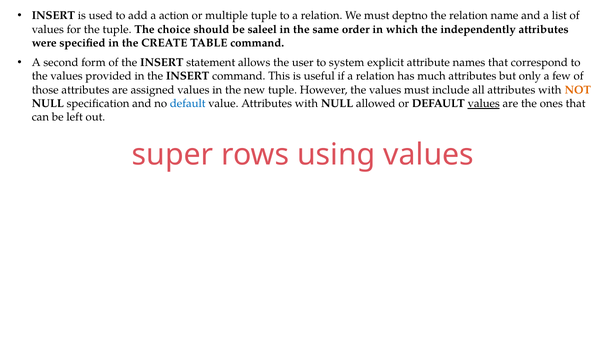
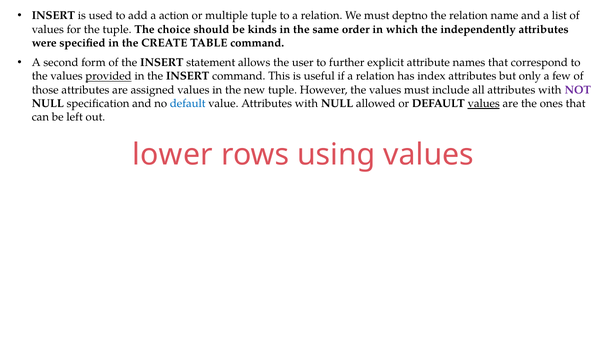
saleel: saleel -> kinds (262, 29)
system: system -> further (347, 63)
provided underline: none -> present (109, 76)
much: much -> index (431, 76)
NOT colour: orange -> purple (578, 90)
super: super -> lower (173, 155)
